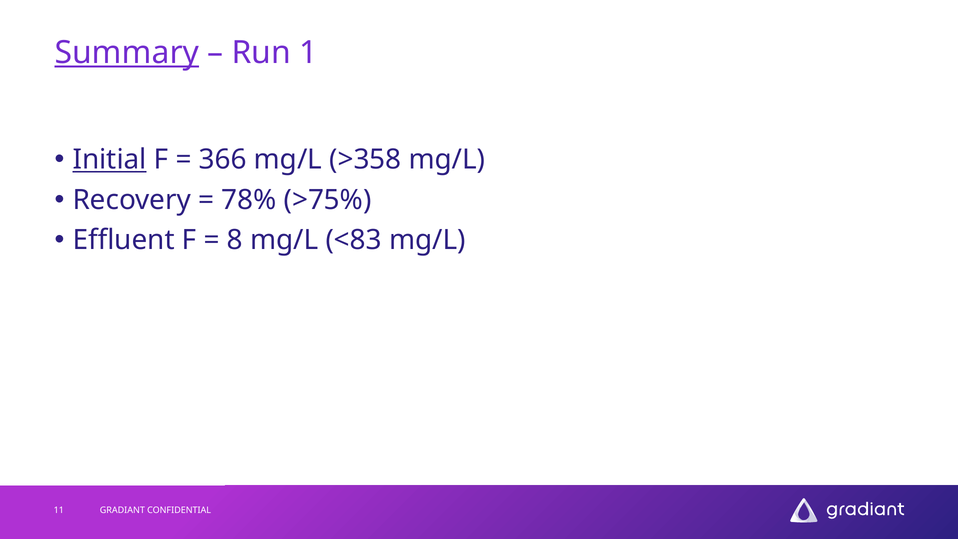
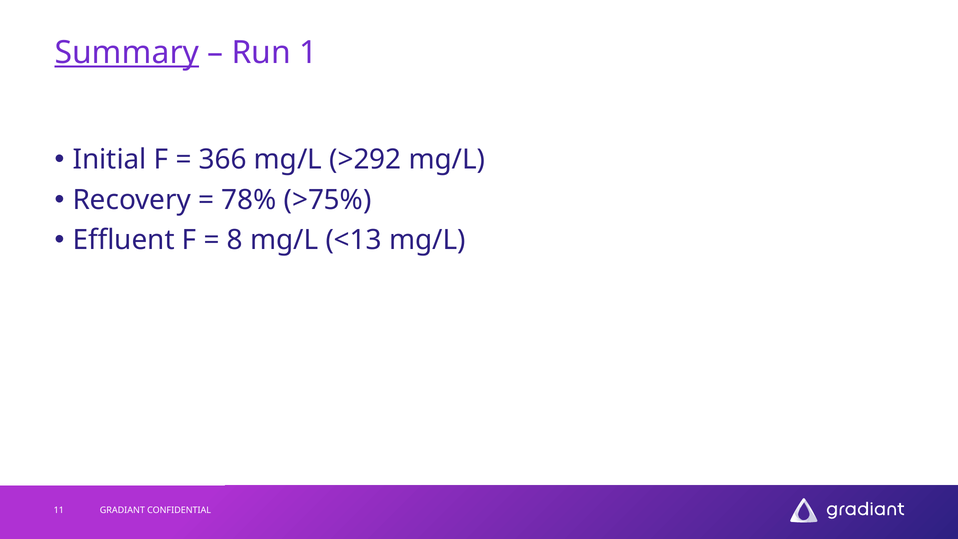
Initial underline: present -> none (110, 160)
>358: >358 -> >292 (365, 160)
<83: <83 -> <13 (354, 240)
